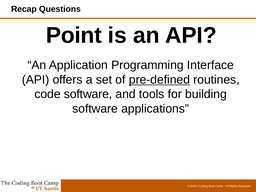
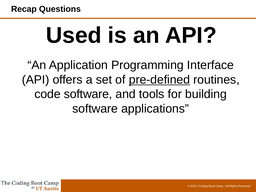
Point: Point -> Used (74, 35)
